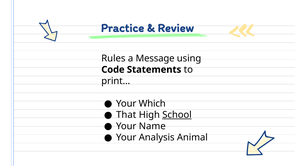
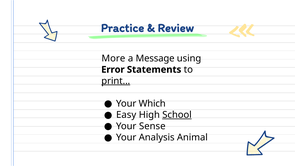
Rules: Rules -> More (113, 58)
Code: Code -> Error (113, 70)
print… underline: none -> present (116, 81)
That: That -> Easy (126, 115)
Name: Name -> Sense (152, 126)
